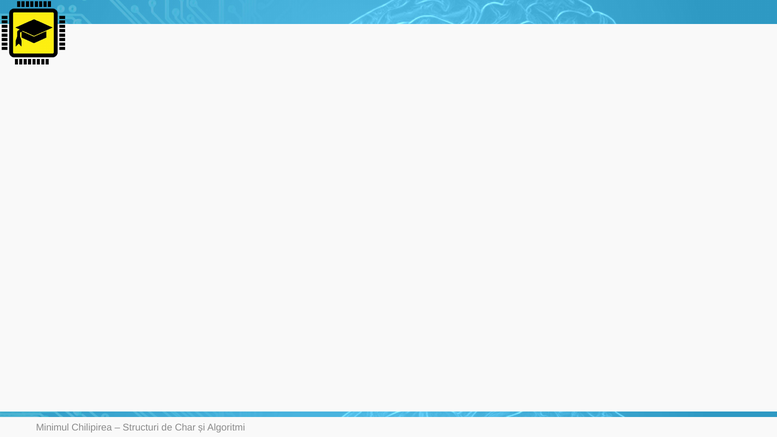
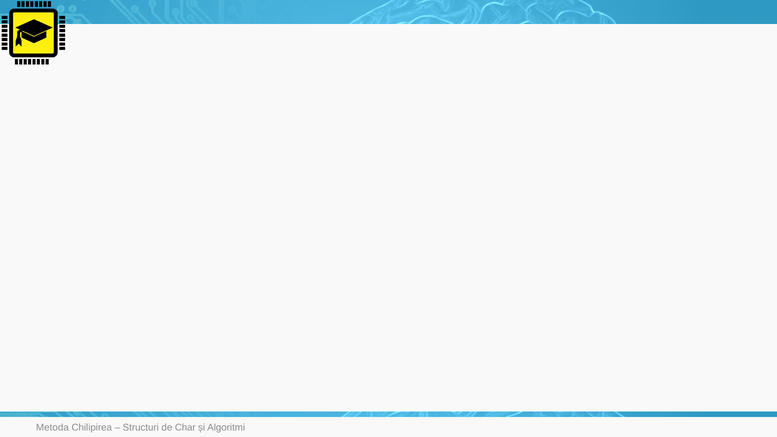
Minimul: Minimul -> Metoda (52, 428)
